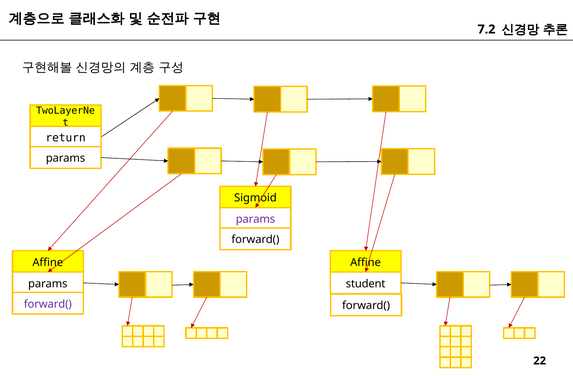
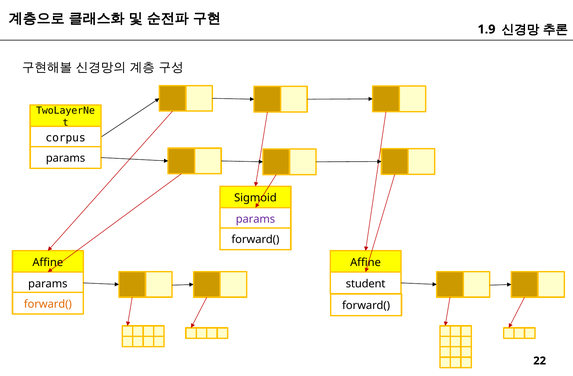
7.2: 7.2 -> 1.9 (486, 29)
return: return -> corpus (66, 138)
forward( colour: purple -> orange (48, 304)
